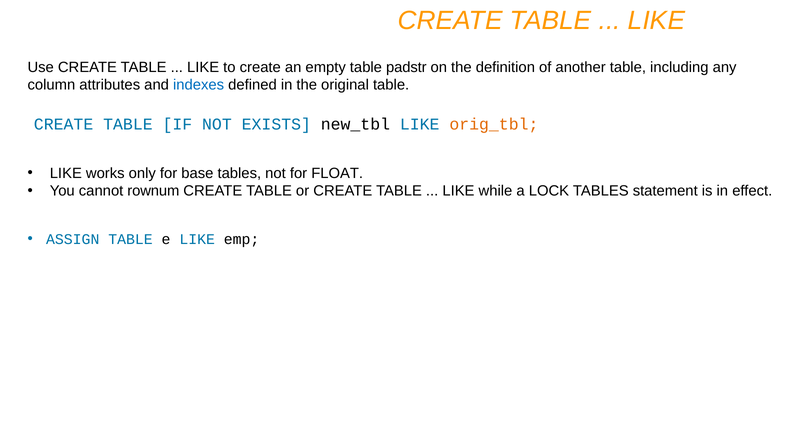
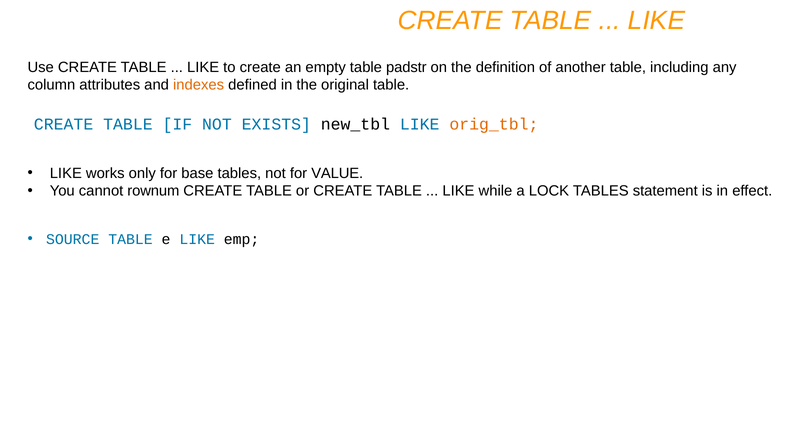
indexes colour: blue -> orange (199, 85)
FLOAT: FLOAT -> VALUE (337, 173)
ASSIGN: ASSIGN -> SOURCE (73, 239)
